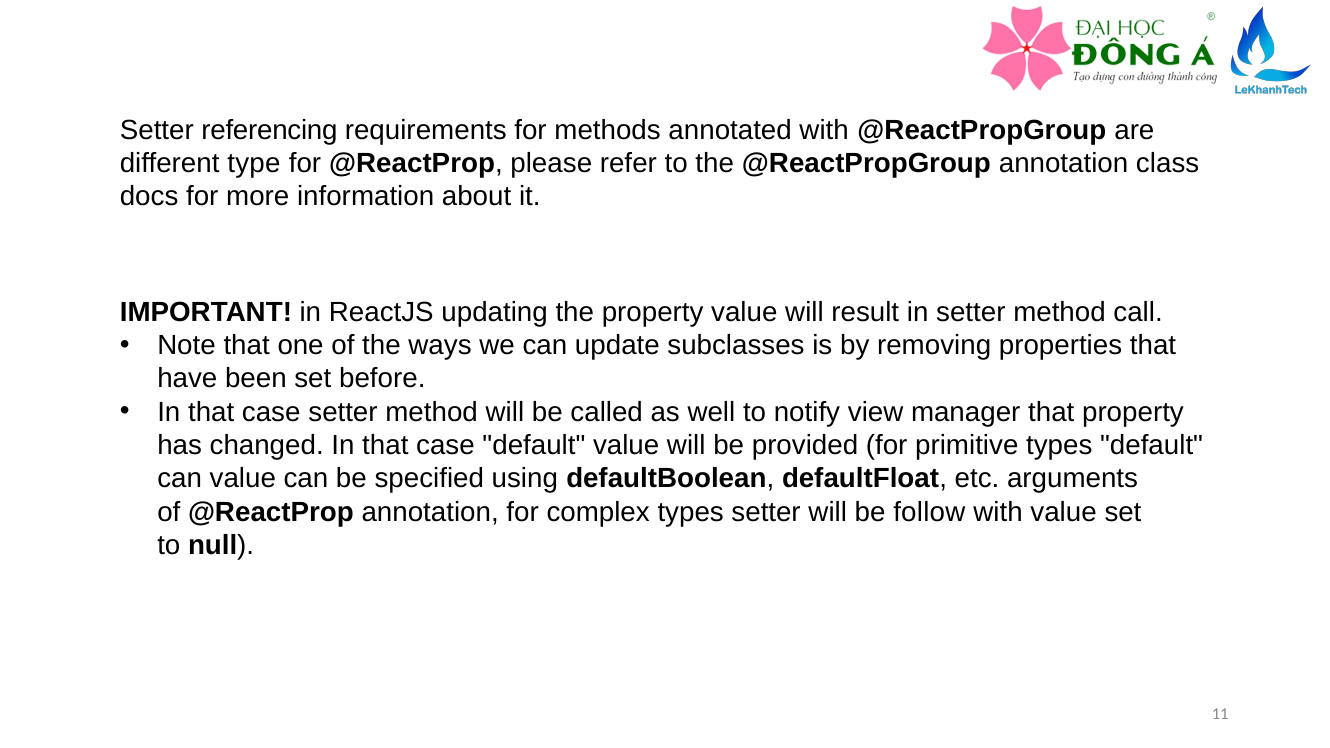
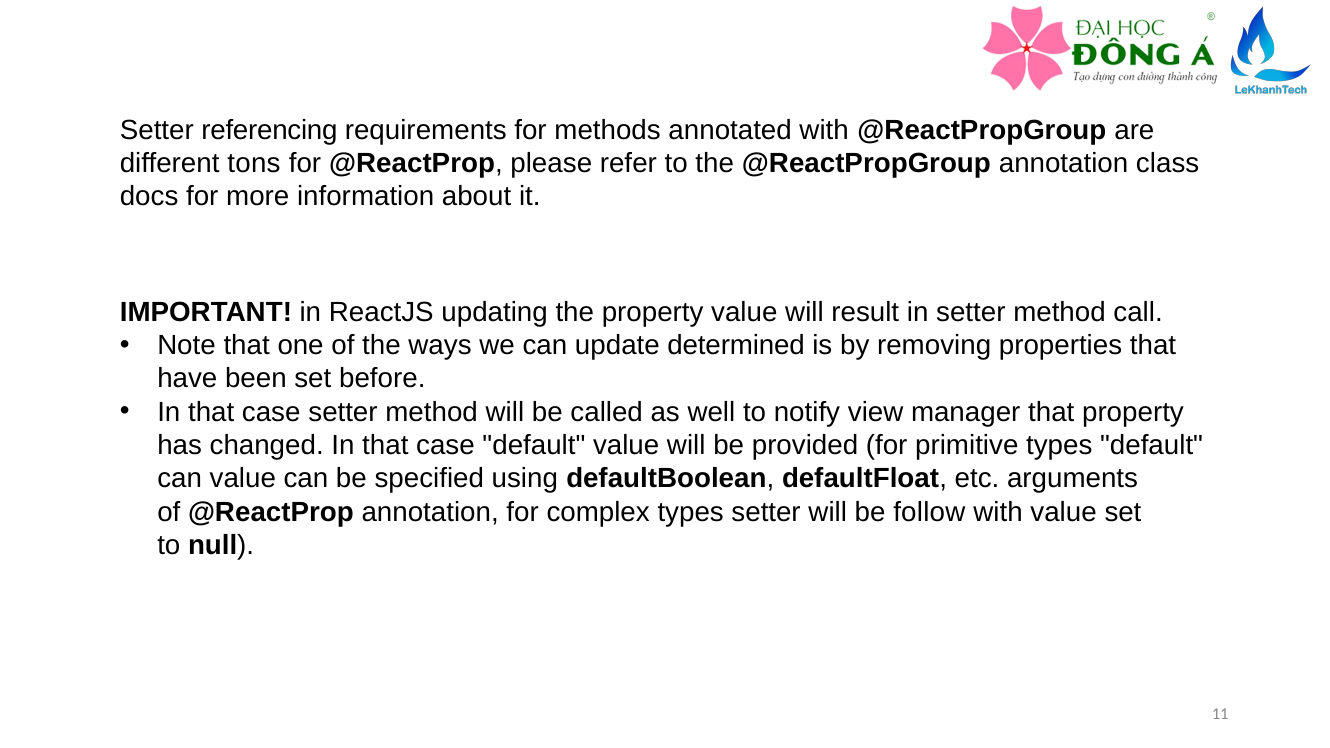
type: type -> tons (254, 163)
subclasses: subclasses -> determined (736, 346)
